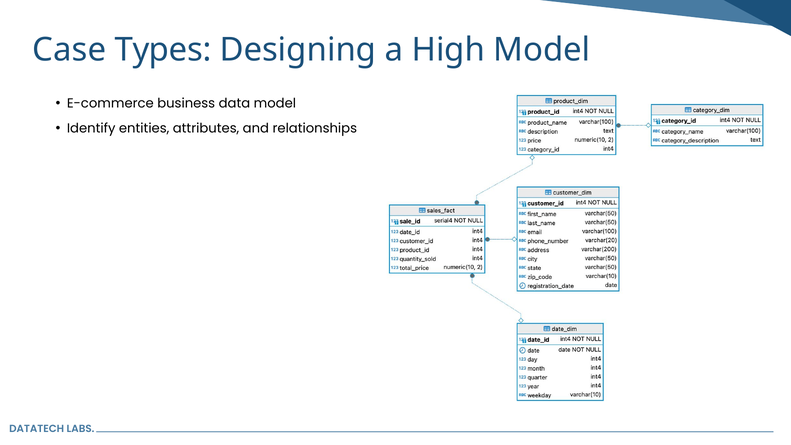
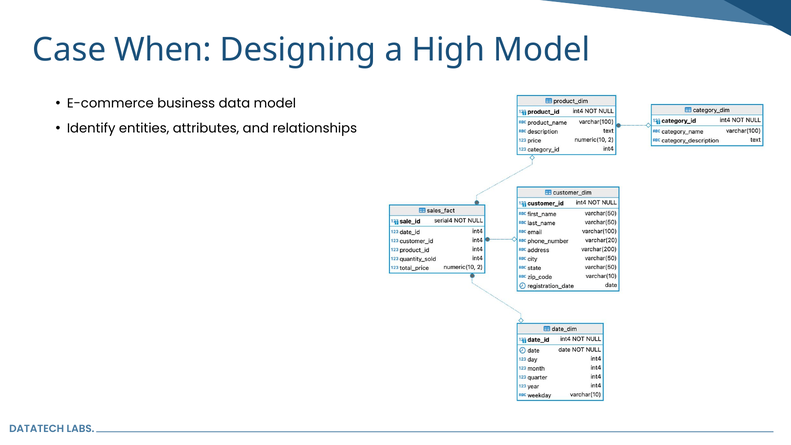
Types: Types -> When (163, 50)
